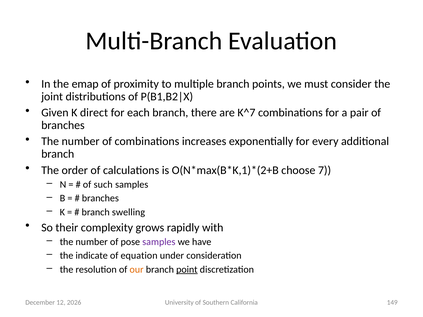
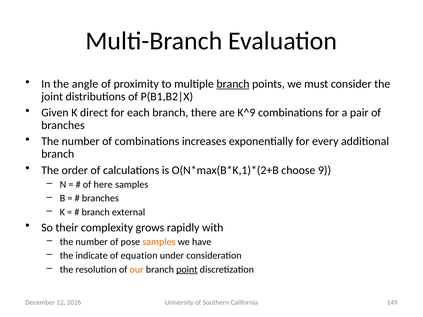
emap: emap -> angle (85, 84)
branch underline: none -> present (233, 84)
K^7: K^7 -> K^9 (246, 113)
7: 7 -> 9 (325, 170)
such: such -> here (103, 185)
swelling: swelling -> external (129, 212)
samples colour: purple -> orange (159, 242)
